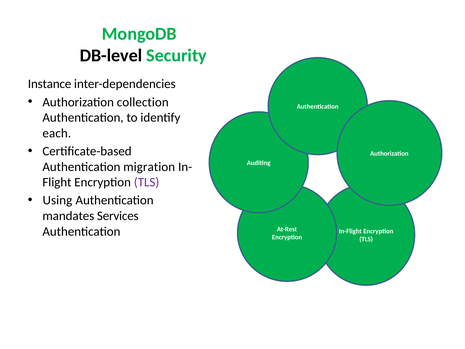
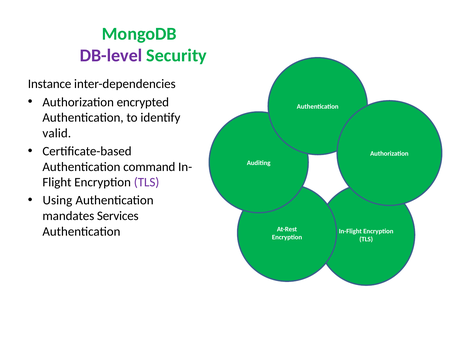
DB-level colour: black -> purple (111, 55)
collection: collection -> encrypted (143, 102)
each: each -> valid (57, 133)
migration: migration -> command (149, 167)
